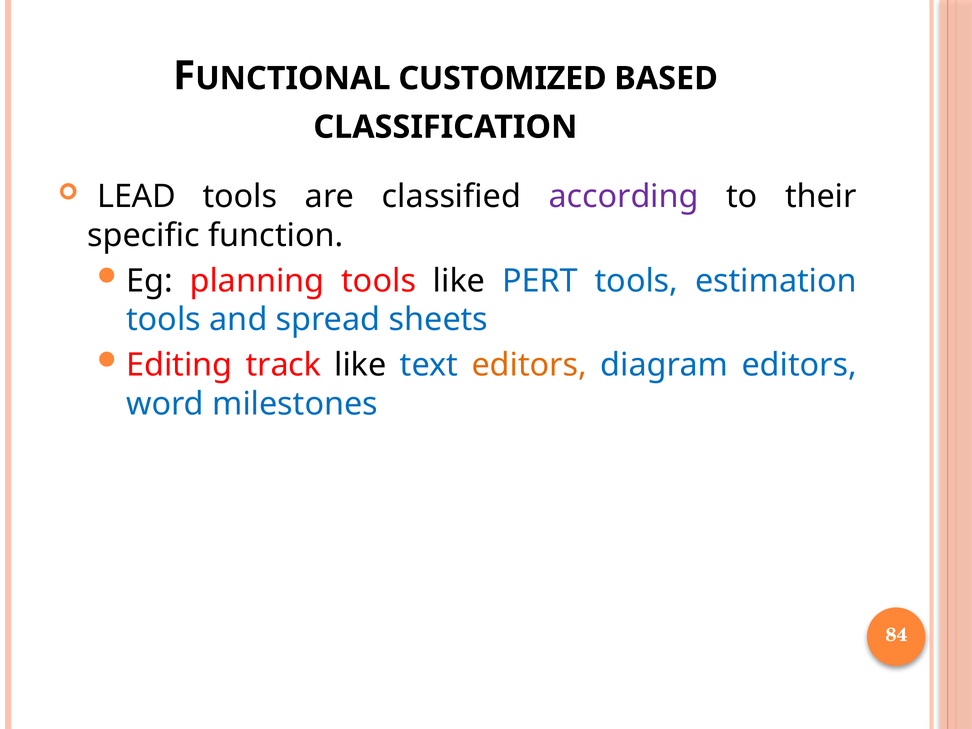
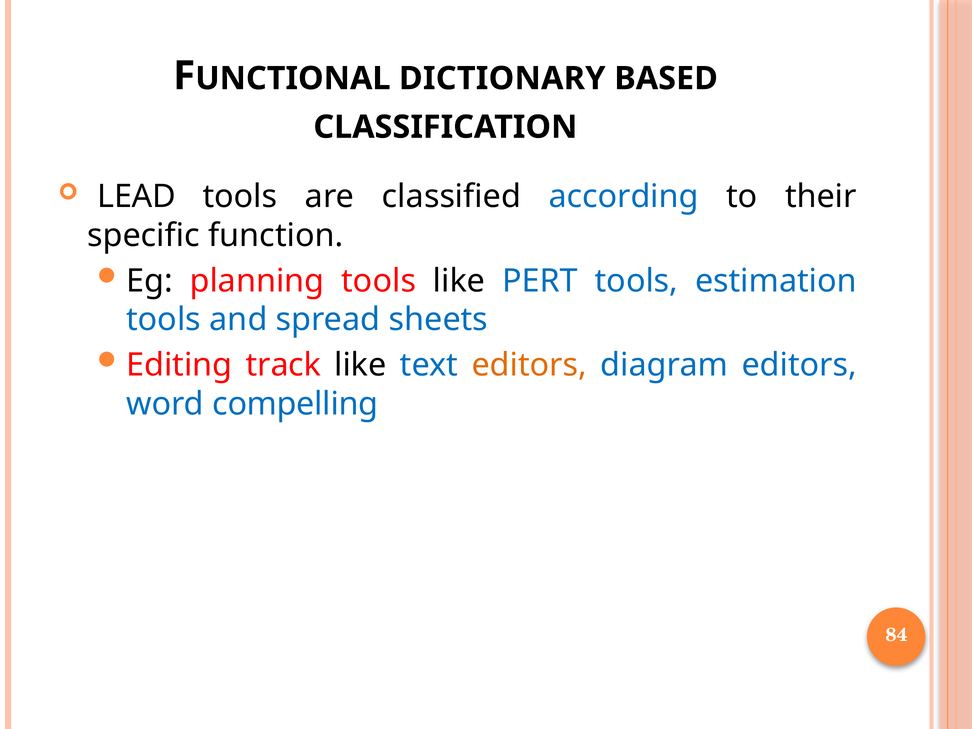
CUSTOMIZED: CUSTOMIZED -> DICTIONARY (502, 78)
according colour: purple -> blue (624, 197)
milestones: milestones -> compelling (295, 404)
